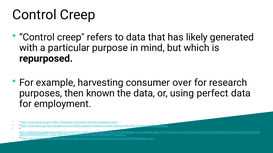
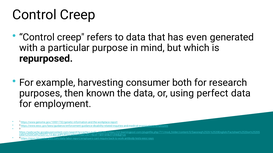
likely: likely -> even (197, 37)
over: over -> both (182, 83)
